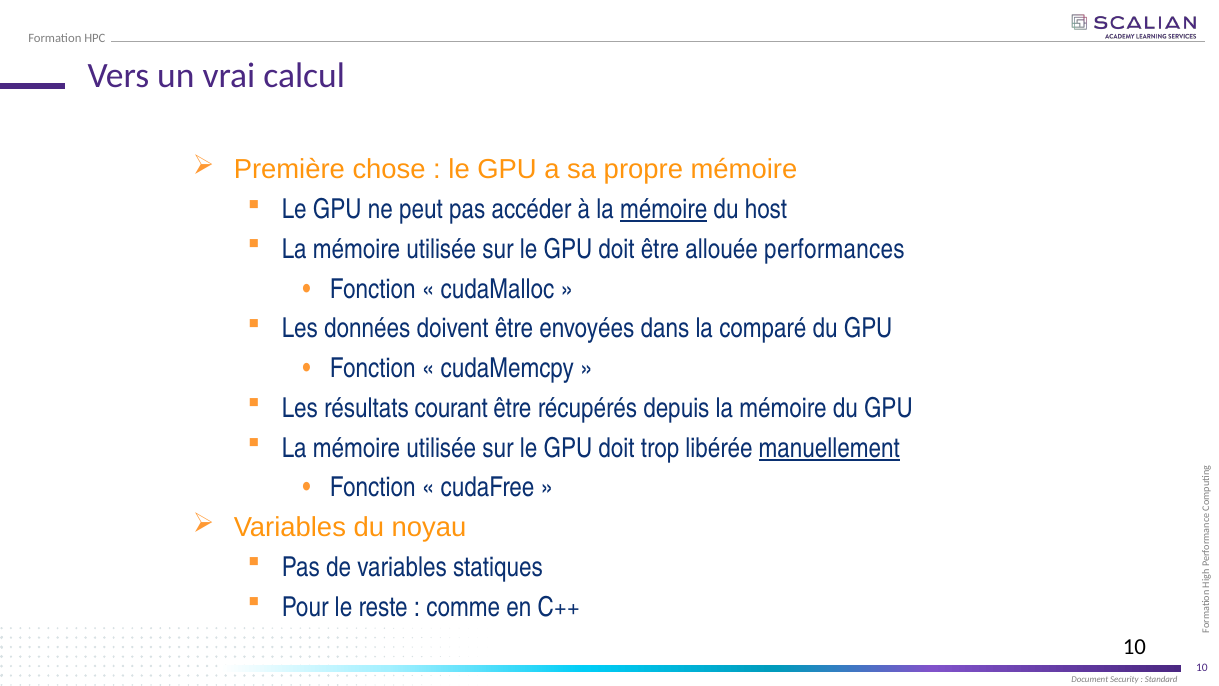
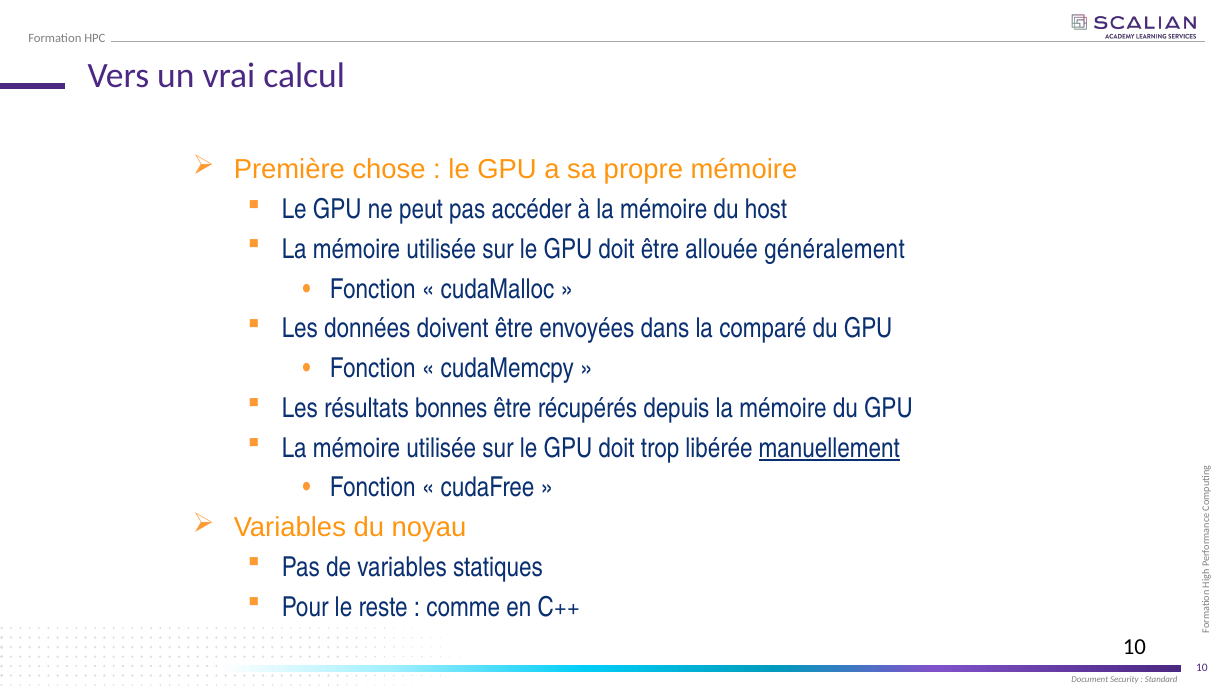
mémoire underline: present -> none (664, 209)
performances: performances -> généralement (834, 249)
courant: courant -> bonnes (451, 408)
